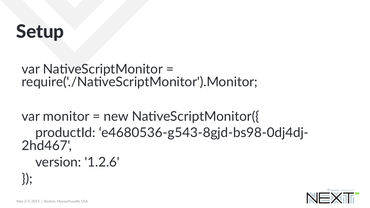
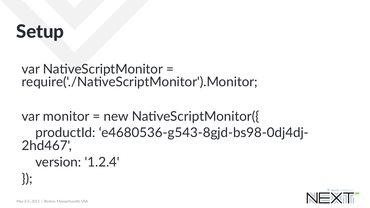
1.2.6: 1.2.6 -> 1.2.4 (102, 162)
